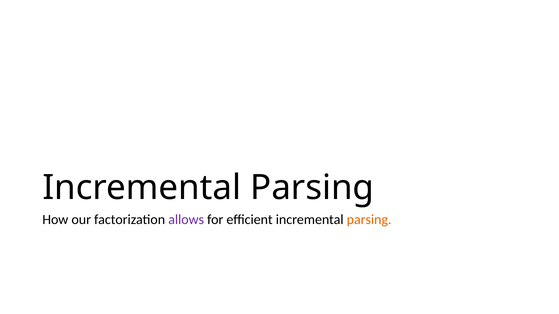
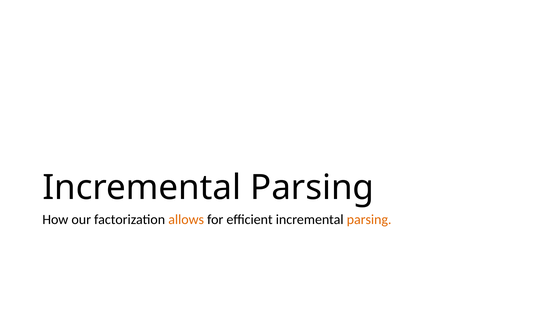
allows colour: purple -> orange (186, 220)
